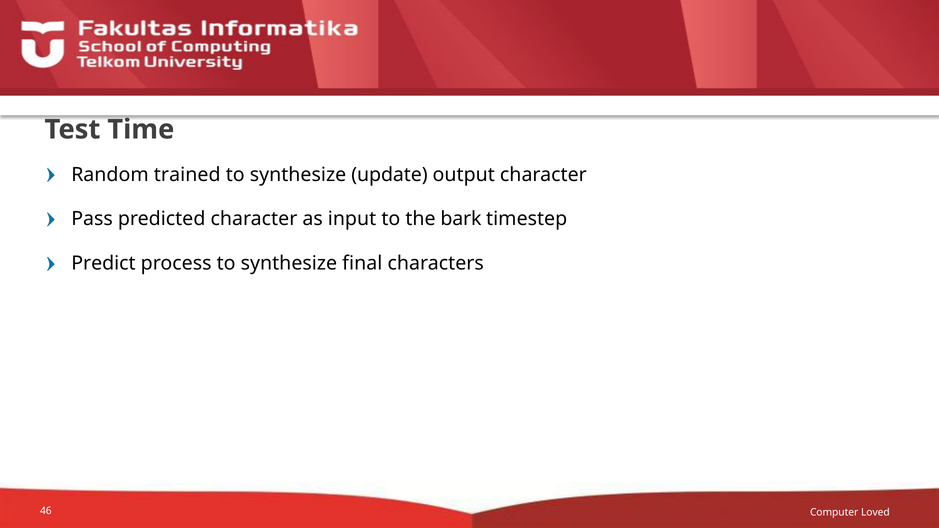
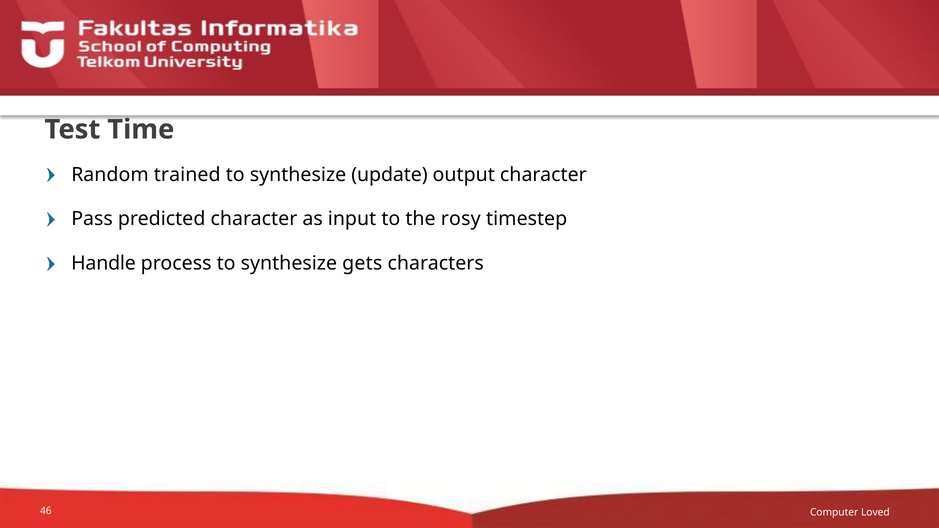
bark: bark -> rosy (461, 219)
Predict: Predict -> Handle (104, 263)
final: final -> gets (362, 263)
